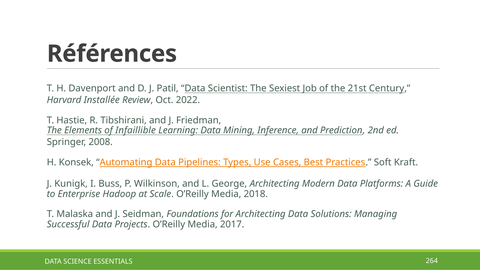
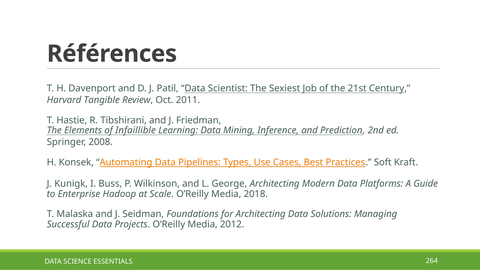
Installée: Installée -> Tangible (102, 100)
2022: 2022 -> 2011 (188, 100)
2017: 2017 -> 2012 (232, 224)
